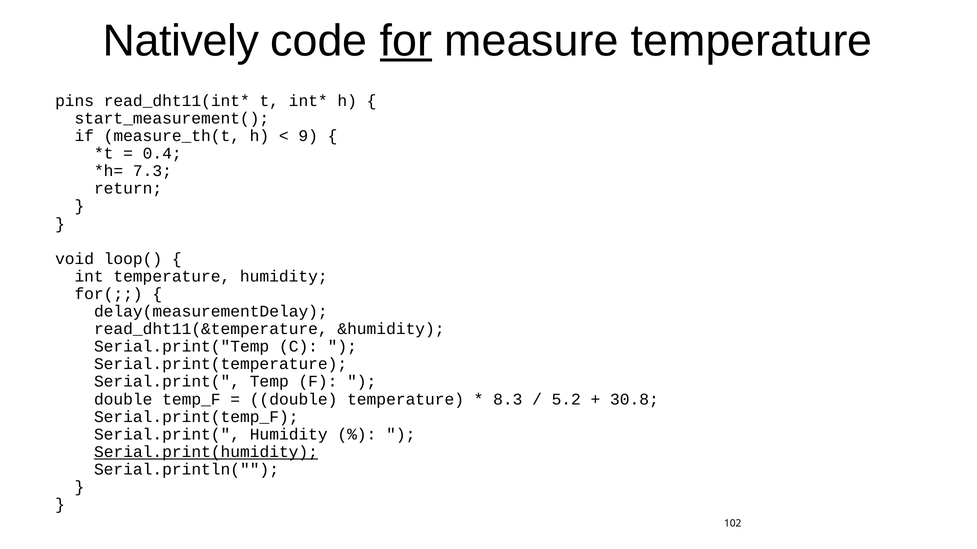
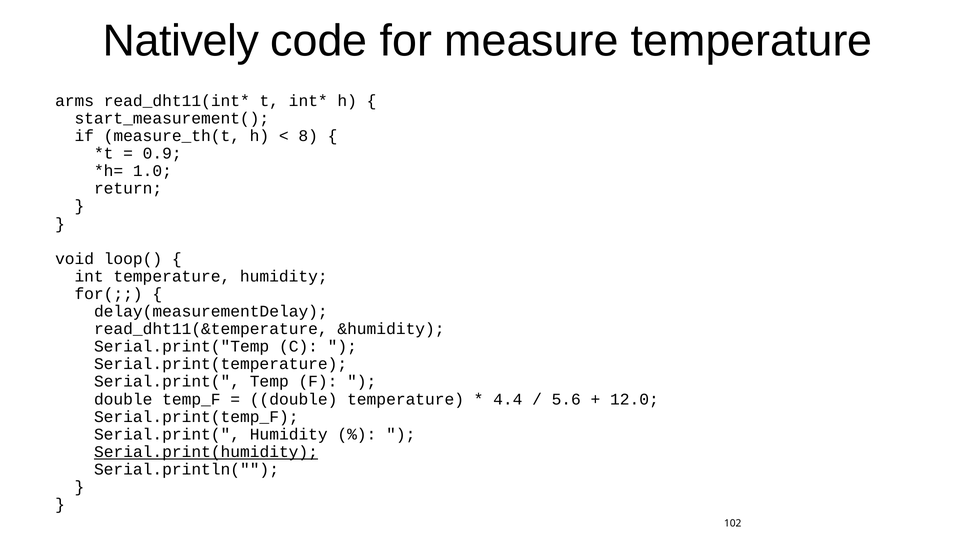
for underline: present -> none (406, 41)
pins: pins -> arms (75, 101)
9: 9 -> 8 (308, 136)
0.4: 0.4 -> 0.9 (162, 154)
7.3: 7.3 -> 1.0 (152, 171)
8.3: 8.3 -> 4.4 (508, 400)
5.2: 5.2 -> 5.6 (566, 400)
30.8: 30.8 -> 12.0 (634, 400)
